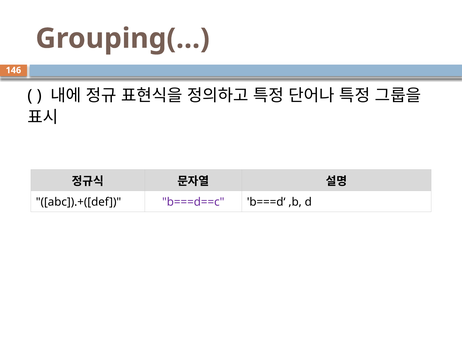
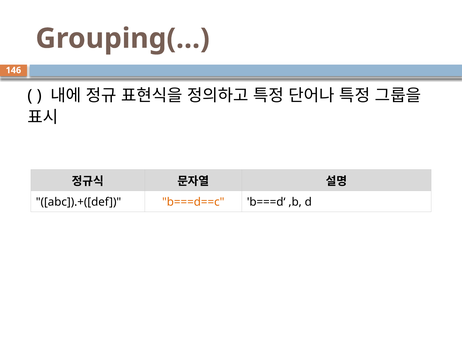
b===d==c colour: purple -> orange (193, 202)
